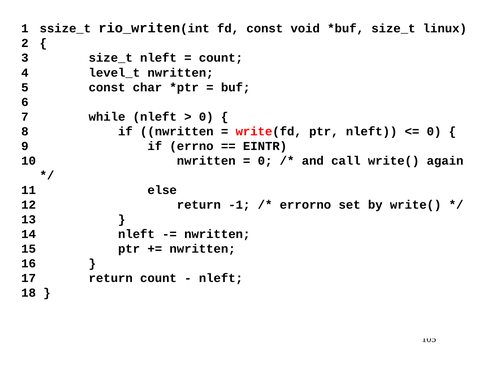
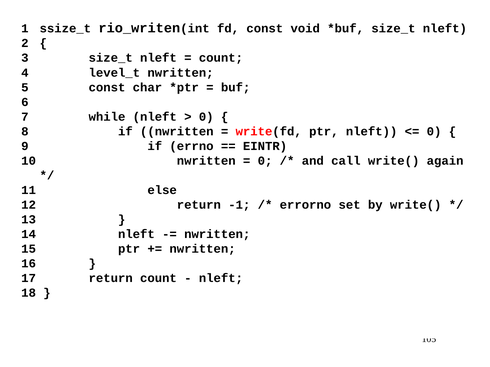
linux: linux -> nleft (445, 28)
